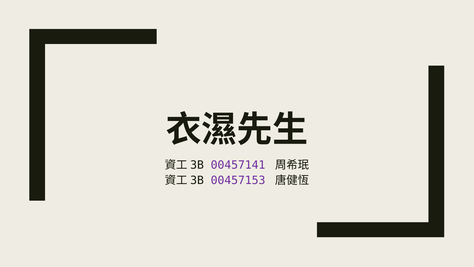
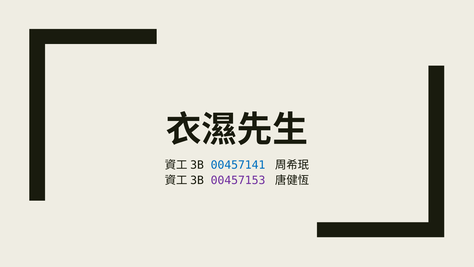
00457141 colour: purple -> blue (238, 165)
